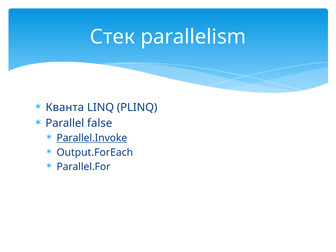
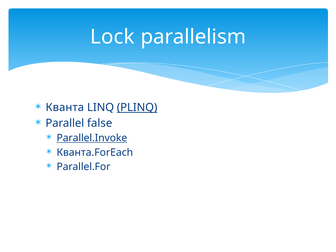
Стек: Стек -> Lock (112, 37)
PLINQ underline: none -> present (137, 107)
Output.ForEach: Output.ForEach -> Кванта.ForEach (95, 152)
